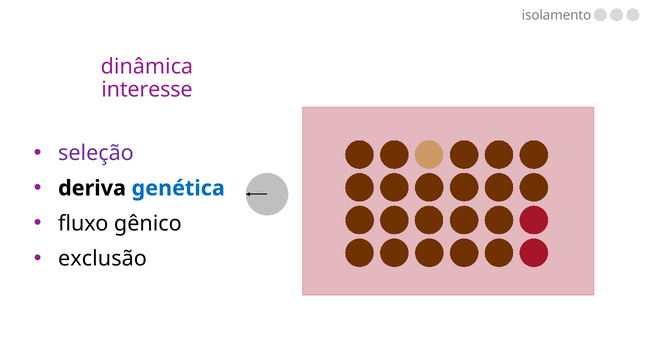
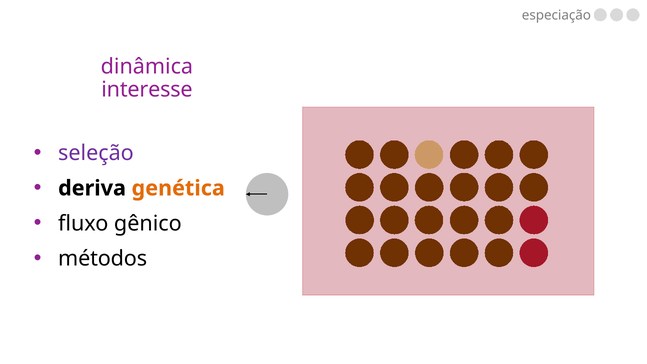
isolamento: isolamento -> especiação (556, 15)
genética colour: blue -> orange (178, 188)
exclusão: exclusão -> métodos (103, 258)
